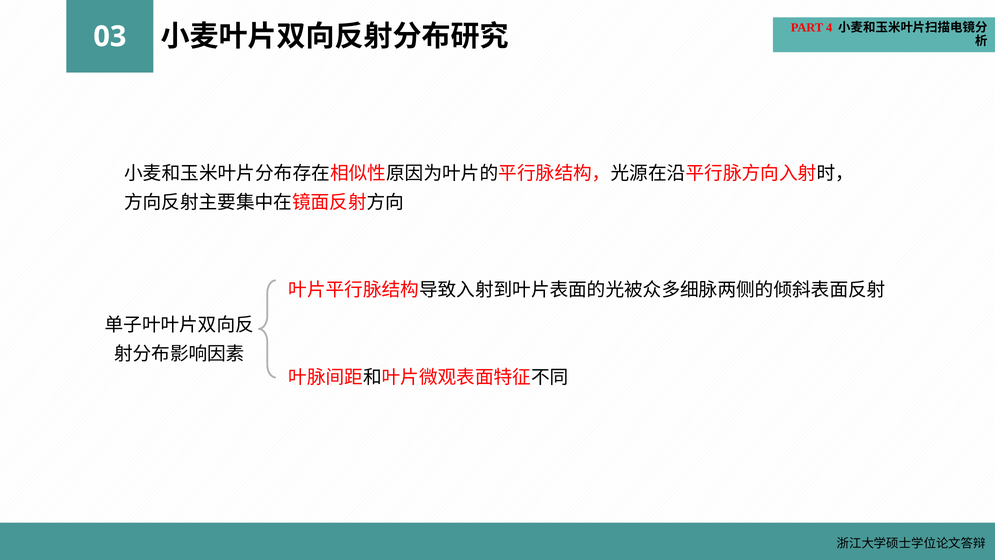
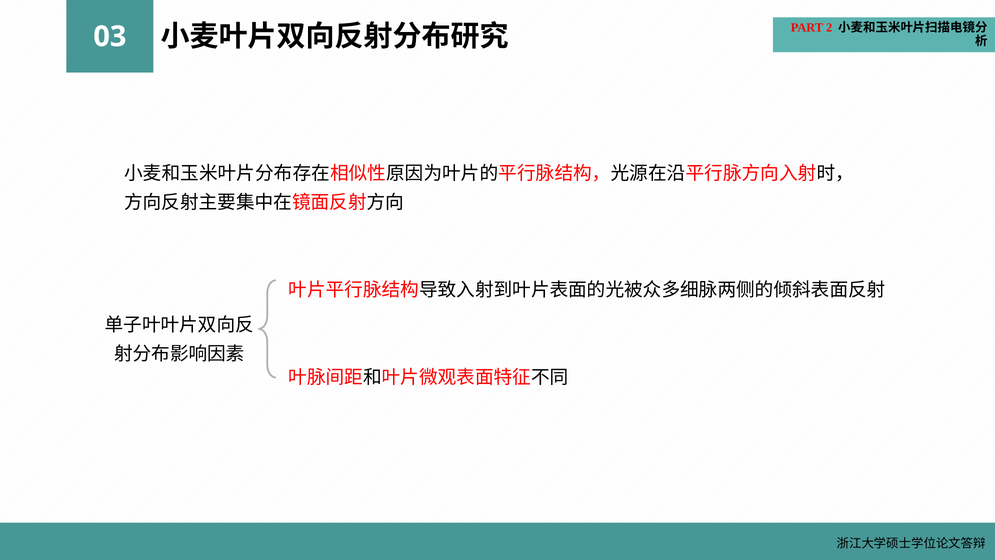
4: 4 -> 2 (829, 28)
